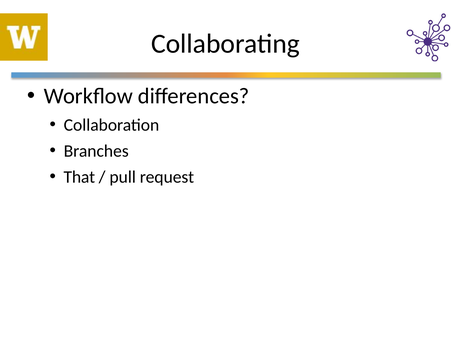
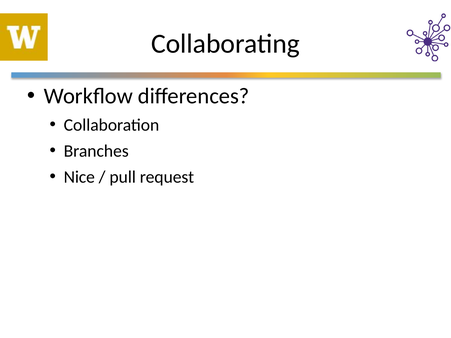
That: That -> Nice (79, 177)
